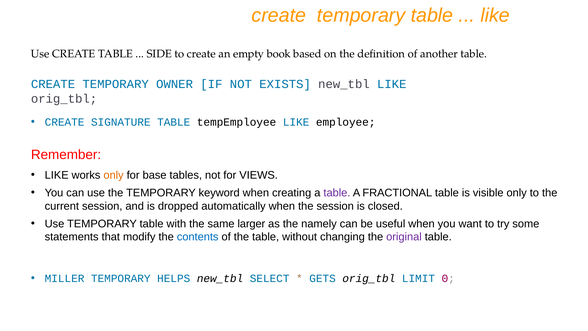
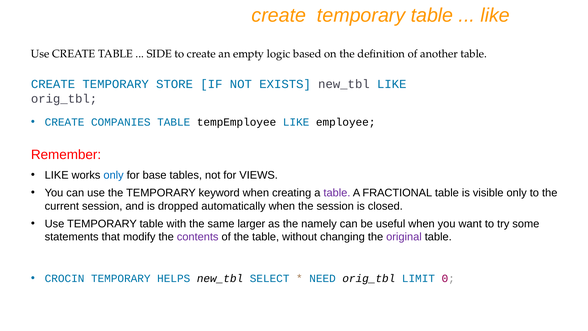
book: book -> logic (279, 54)
OWNER: OWNER -> STORE (175, 84)
SIGNATURE: SIGNATURE -> COMPANIES (121, 122)
only colour: orange -> blue (114, 175)
contents colour: blue -> purple (198, 237)
MILLER: MILLER -> CROCIN (65, 278)
GETS: GETS -> NEED (323, 278)
